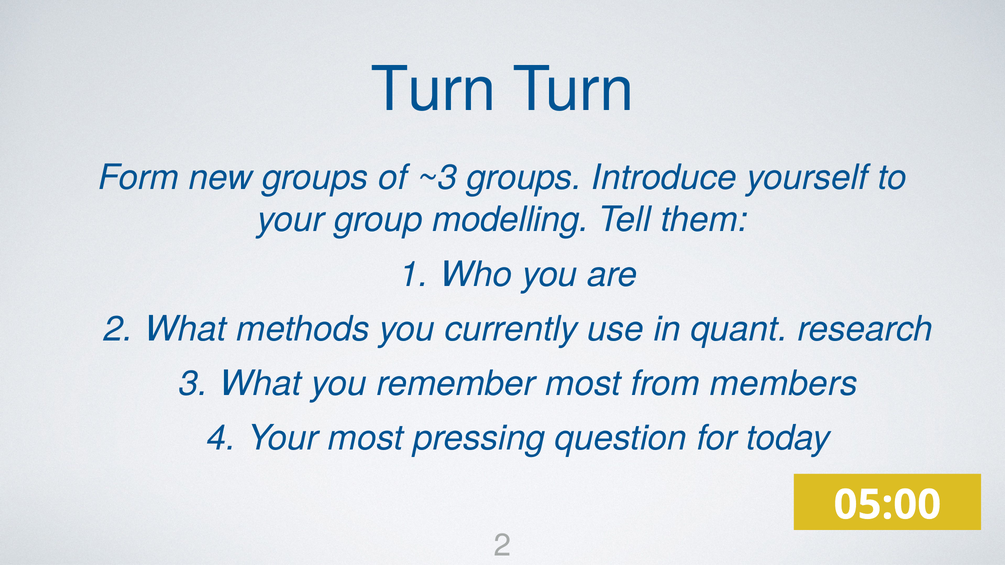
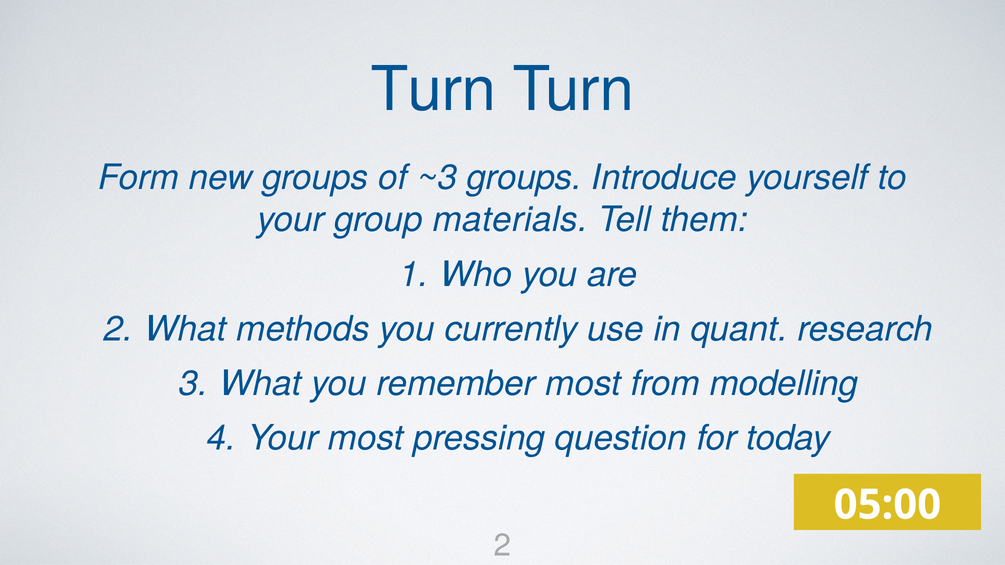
modelling: modelling -> materials (510, 220)
members: members -> modelling (784, 384)
